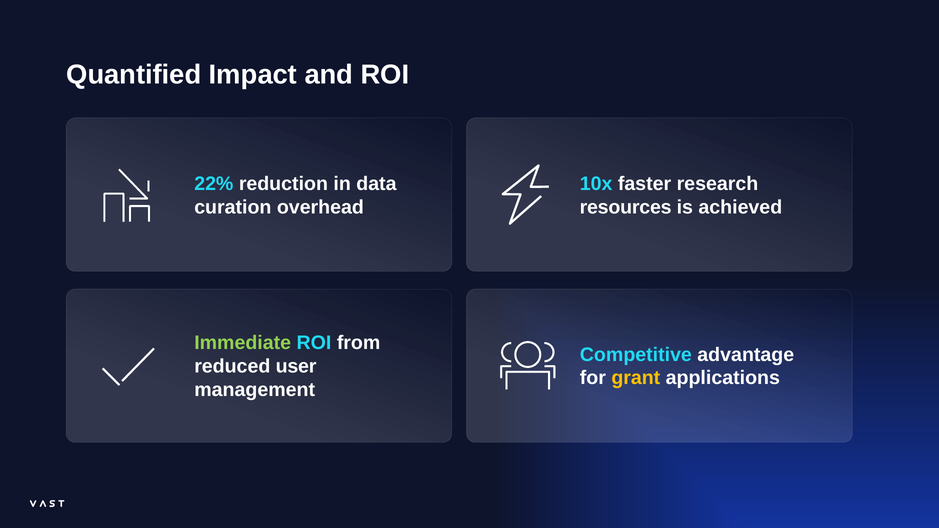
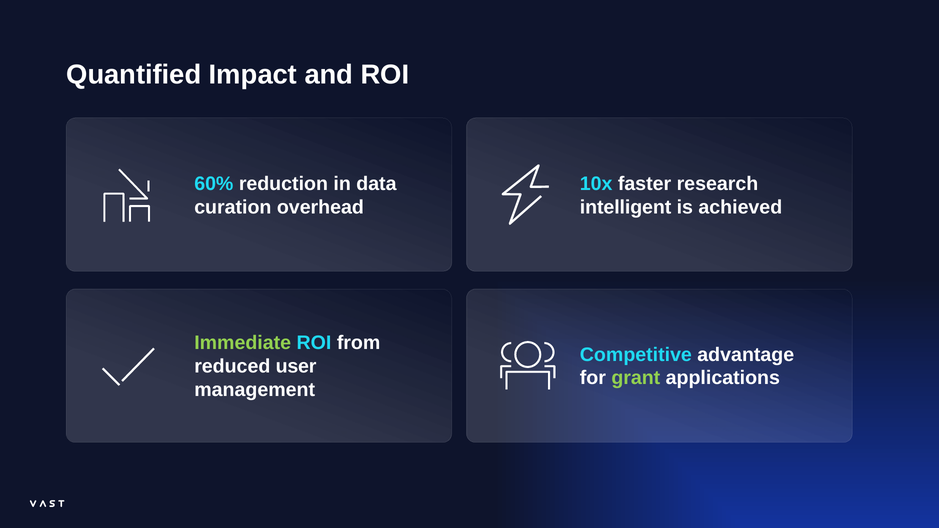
22%: 22% -> 60% (214, 184)
resources: resources -> intelligent (626, 207)
grant colour: yellow -> light green (636, 378)
